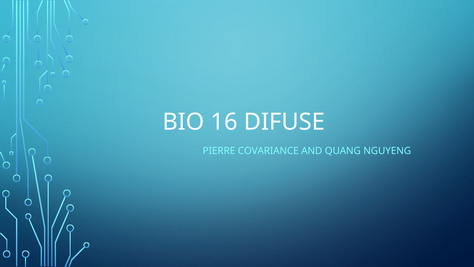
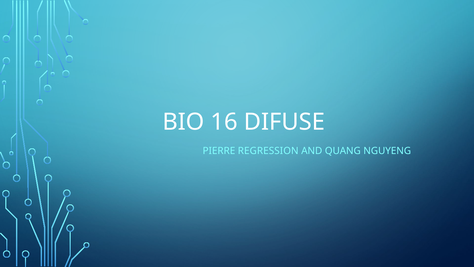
COVARIANCE: COVARIANCE -> REGRESSION (268, 151)
